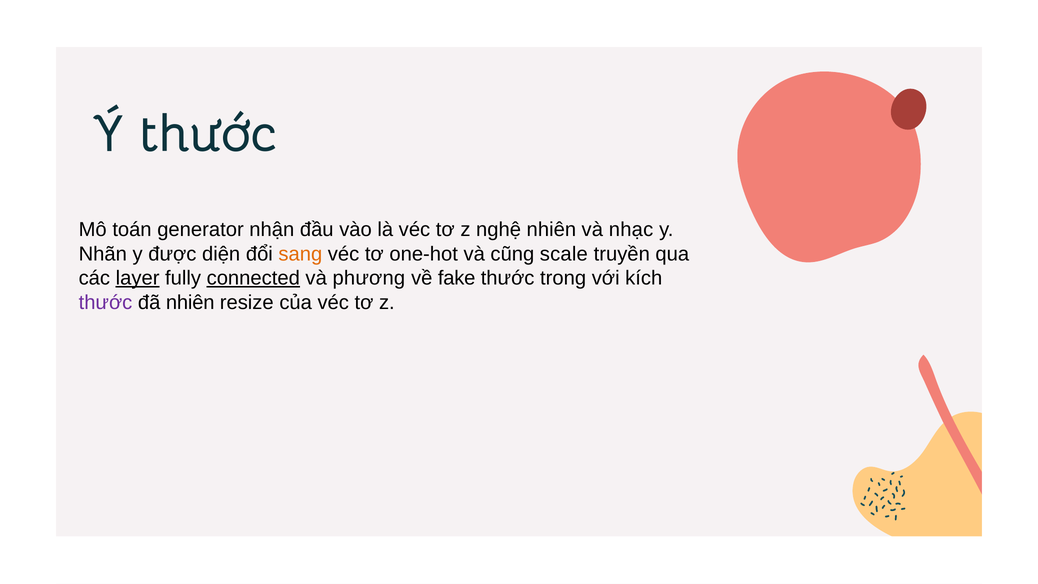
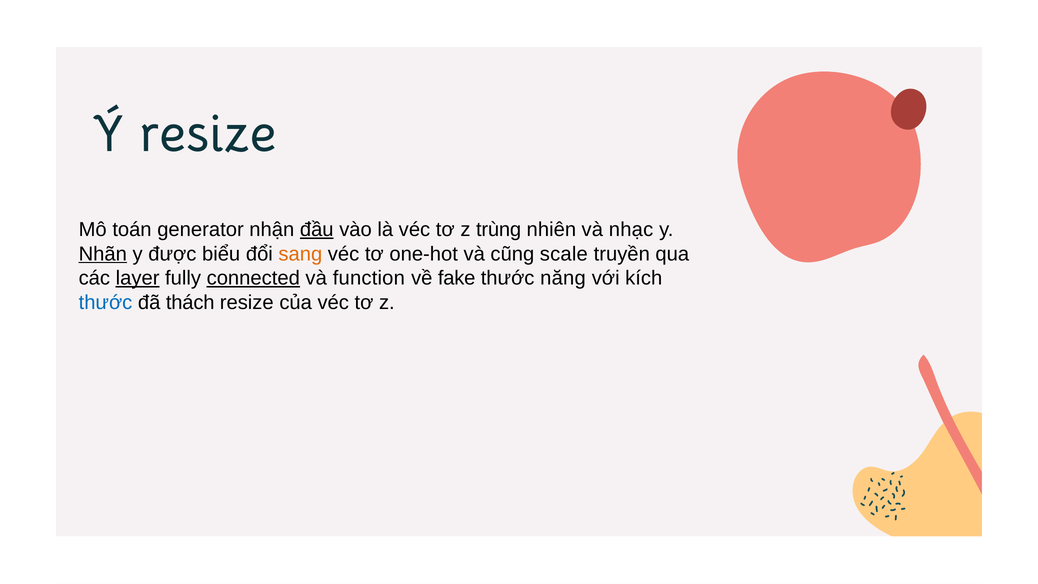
Ý thước: thước -> resize (208, 134)
đầu underline: none -> present (317, 230)
nghệ: nghệ -> trùng (499, 230)
Nhãn underline: none -> present (103, 254)
diện: diện -> biểu (221, 254)
phương: phương -> function (369, 278)
trong: trong -> năng (563, 278)
thước colour: purple -> blue (105, 302)
đã nhiên: nhiên -> thách (190, 302)
